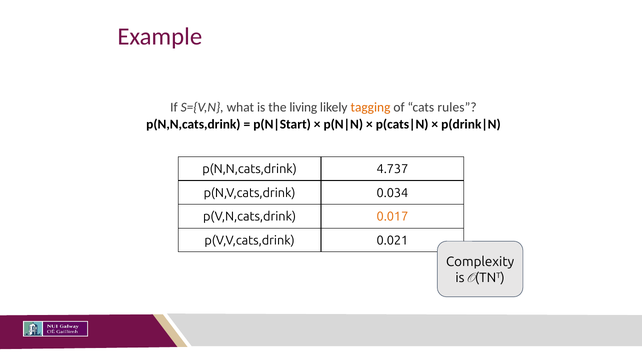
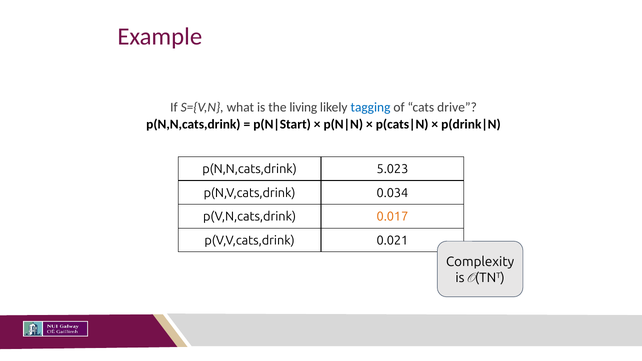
tagging colour: orange -> blue (370, 107)
rules: rules -> drive (457, 107)
4.737: 4.737 -> 5.023 (392, 169)
